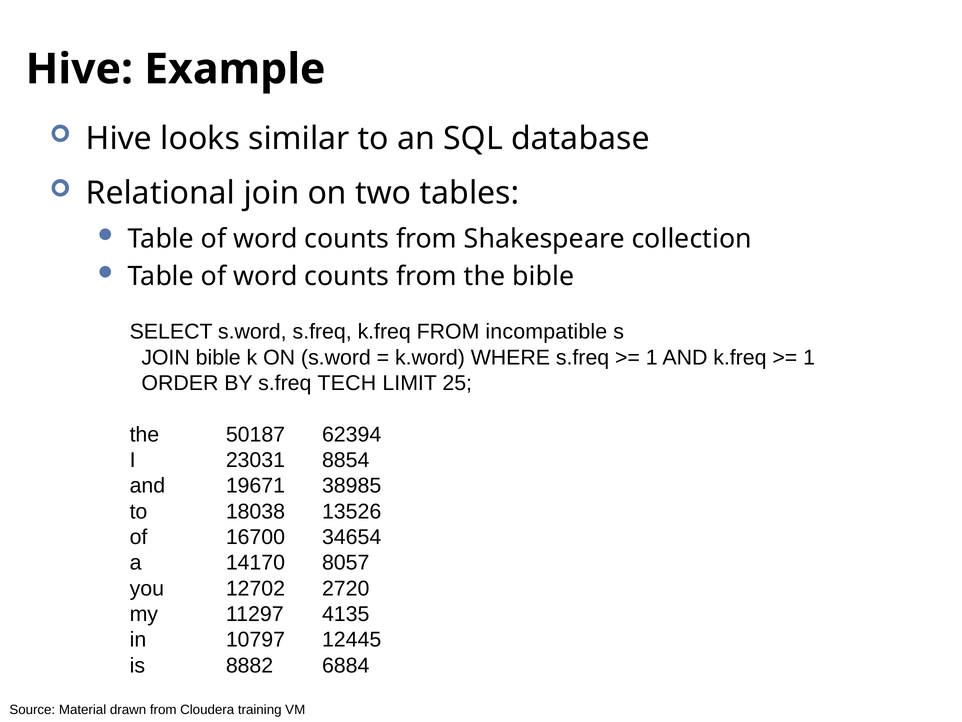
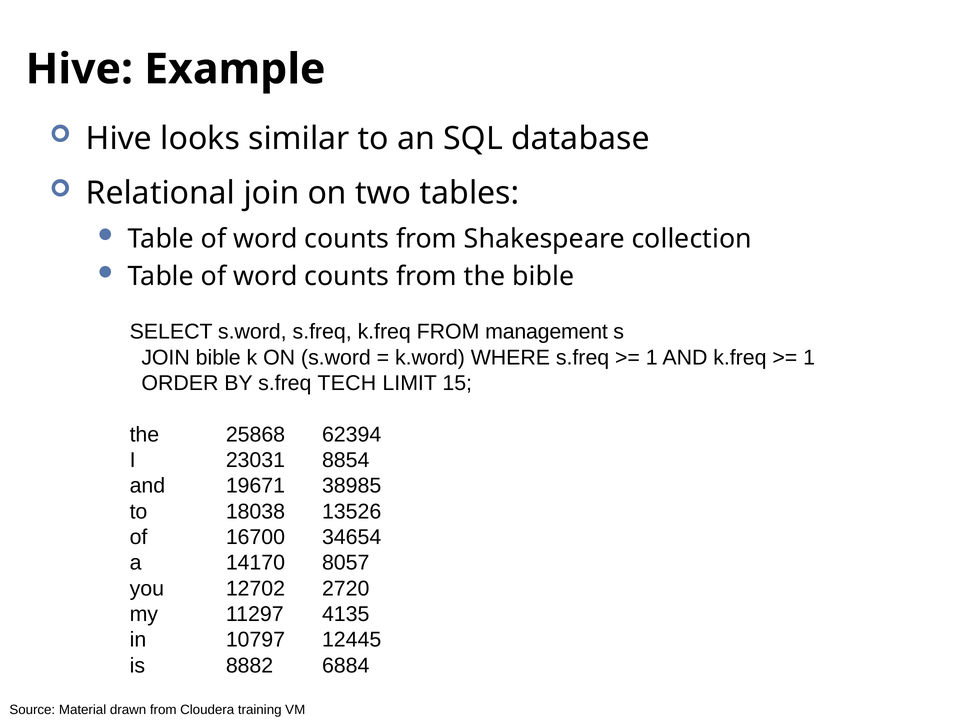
incompatible: incompatible -> management (547, 332)
25: 25 -> 15 (457, 383)
50187: 50187 -> 25868 (256, 434)
